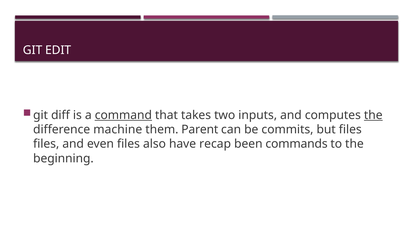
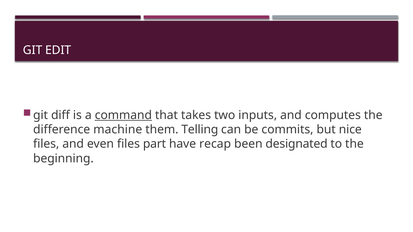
the underline: present -> none (373, 115)
Parent: Parent -> Telling (200, 130)
but files: files -> nice (350, 130)
also: also -> part (155, 144)
commands: commands -> designated (297, 144)
